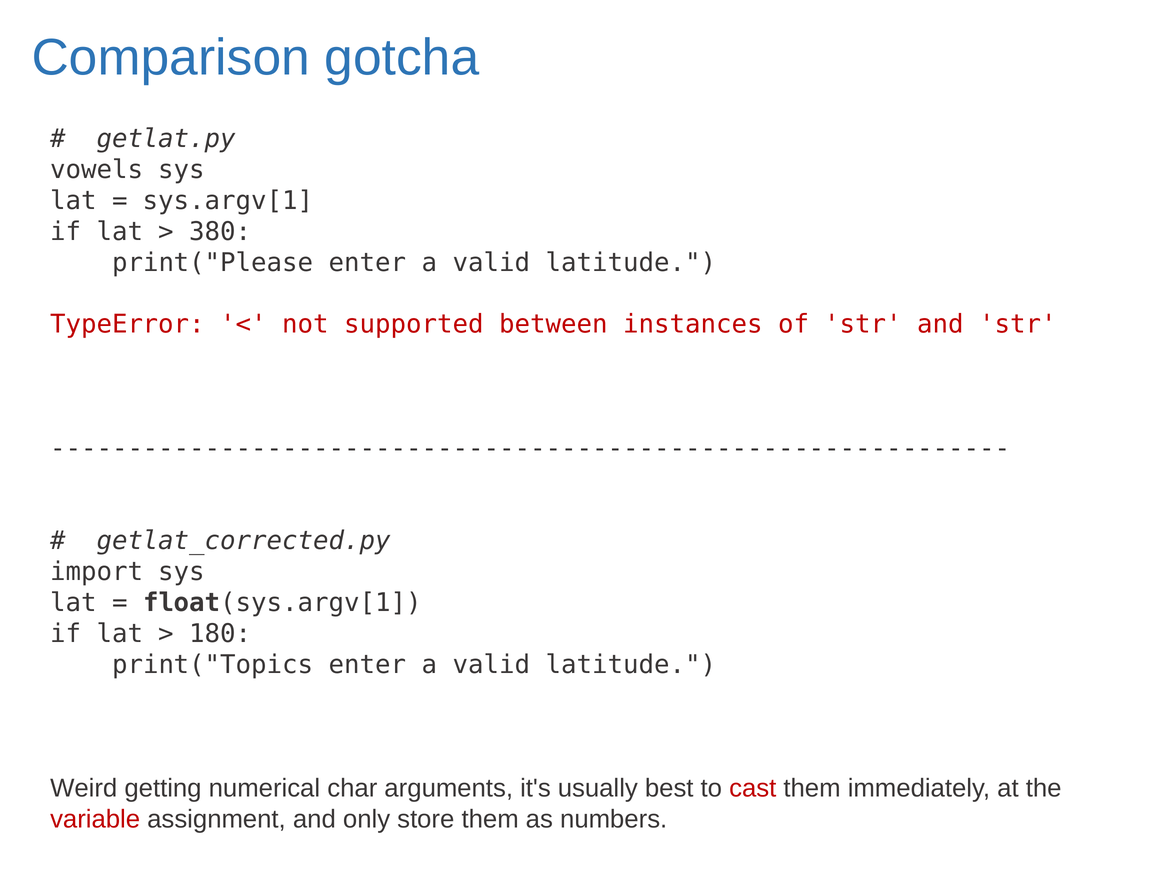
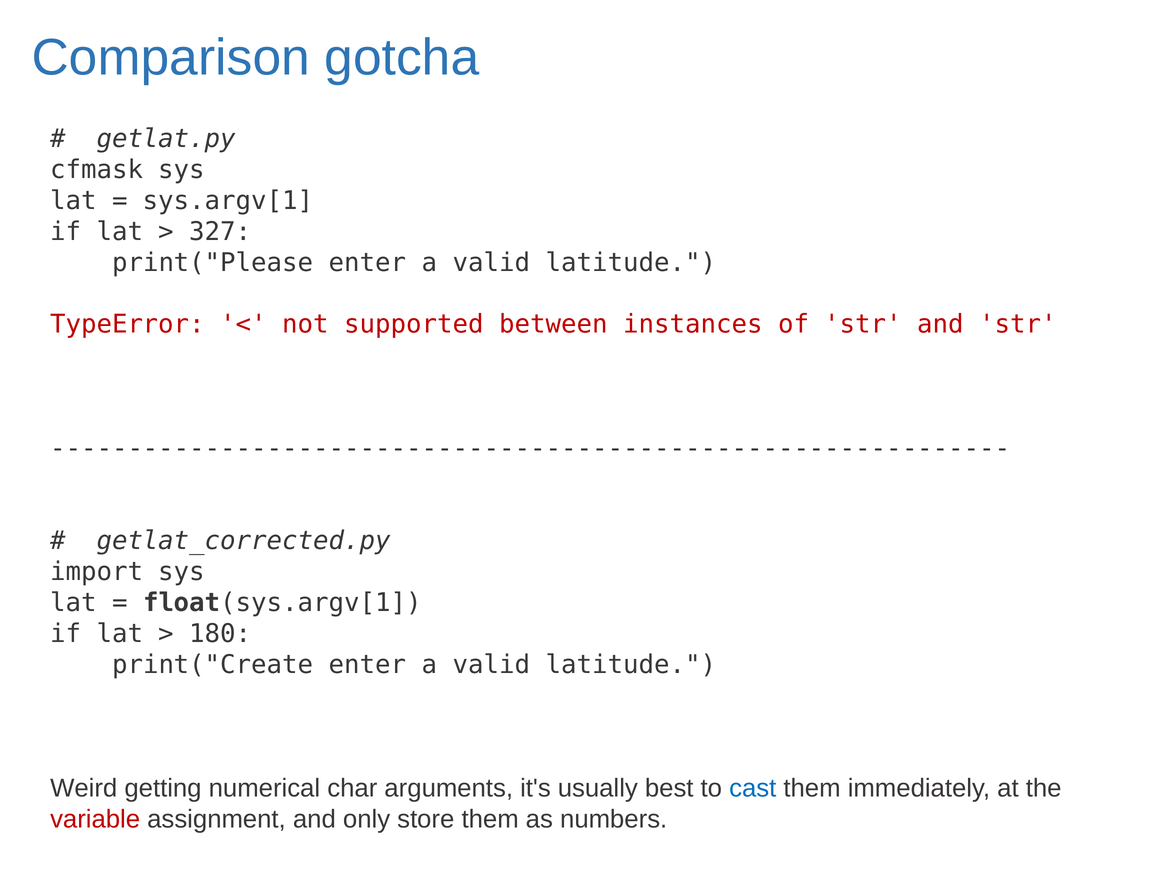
vowels: vowels -> cfmask (97, 170)
380: 380 -> 327 (220, 232)
print("Topics: print("Topics -> print("Create (213, 665)
cast colour: red -> blue (753, 789)
